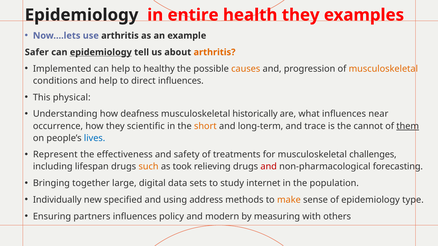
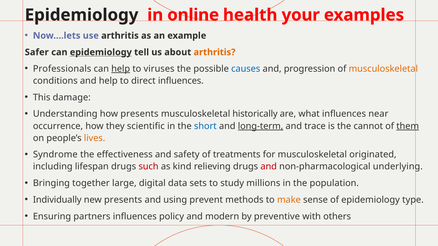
entire: entire -> online (193, 15)
health they: they -> your (301, 15)
Implemented: Implemented -> Professionals (62, 69)
help underline: none -> present (121, 69)
healthy: healthy -> viruses (159, 69)
causes colour: orange -> blue (246, 69)
physical: physical -> damage (72, 98)
how deafness: deafness -> presents (139, 114)
short colour: orange -> blue (205, 126)
long-term underline: none -> present (261, 126)
lives colour: blue -> orange (95, 138)
Represent: Represent -> Syndrome (55, 155)
challenges: challenges -> originated (373, 155)
such colour: orange -> red (149, 167)
took: took -> kind (182, 167)
forecasting: forecasting -> underlying (398, 167)
internet: internet -> millions (263, 183)
new specified: specified -> presents (123, 200)
address: address -> prevent (206, 200)
measuring: measuring -> preventive (277, 217)
